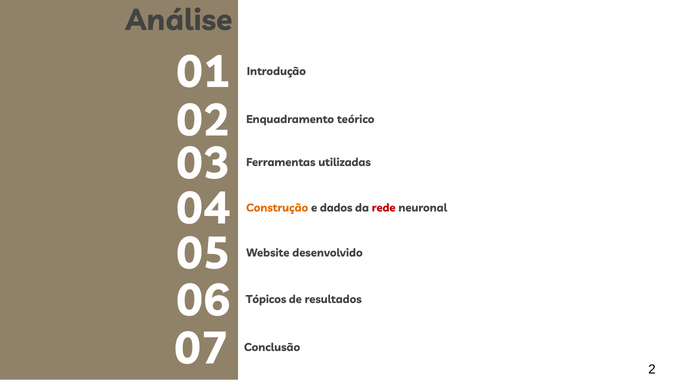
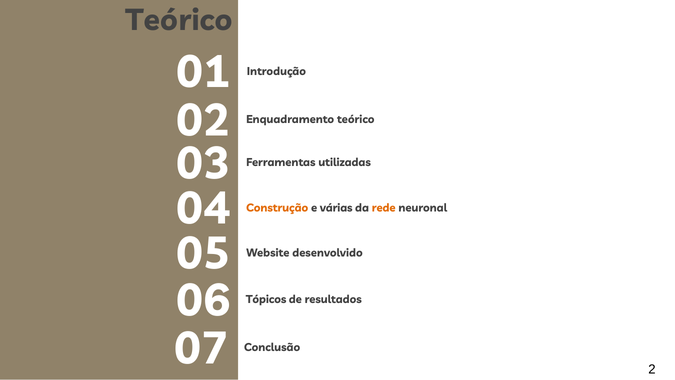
Análise: Análise -> Teórico (179, 20)
dados: dados -> várias (336, 208)
rede colour: red -> orange (384, 208)
